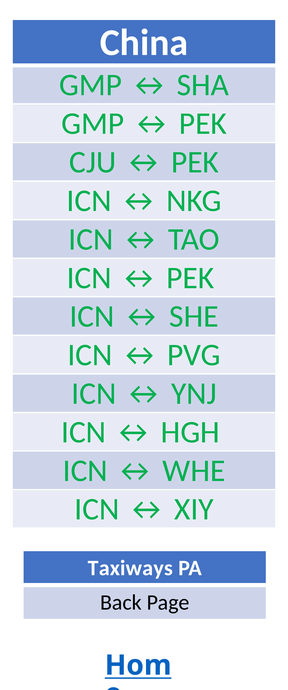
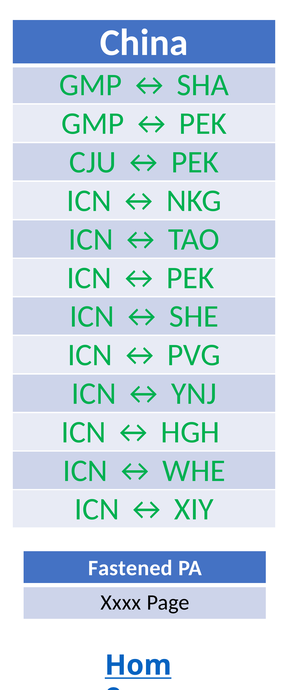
Taxiways: Taxiways -> Fastened (130, 567)
Back: Back -> Xxxx (121, 602)
